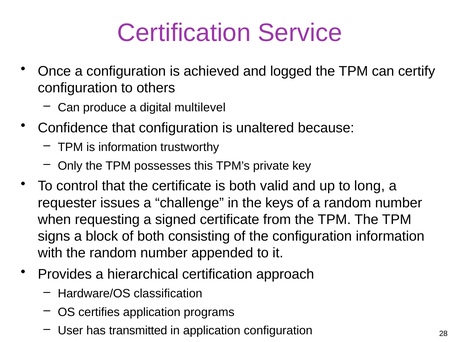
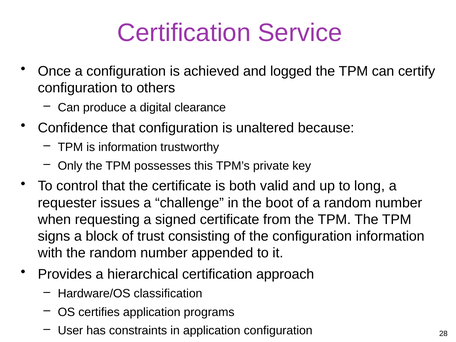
multilevel: multilevel -> clearance (200, 107)
keys: keys -> boot (279, 203)
of both: both -> trust (151, 236)
transmitted: transmitted -> constraints (138, 331)
